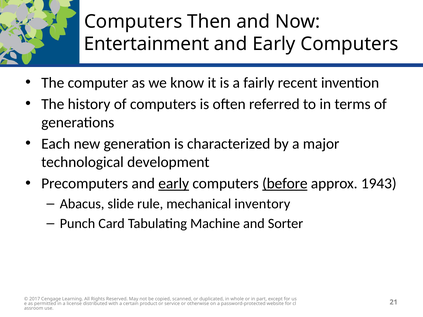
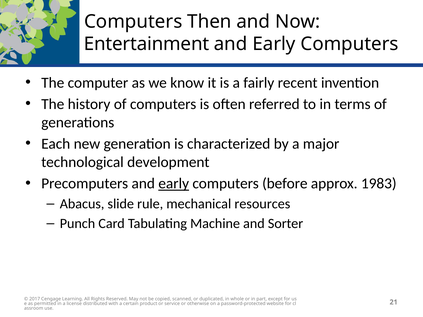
before underline: present -> none (285, 184)
1943: 1943 -> 1983 (379, 184)
inventory: inventory -> resources (262, 204)
